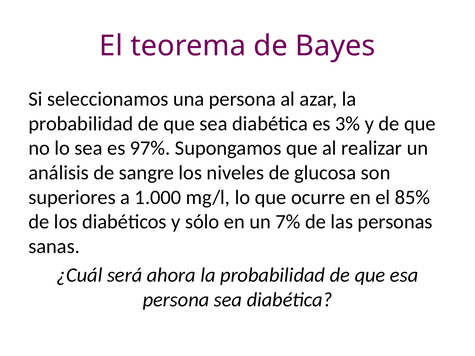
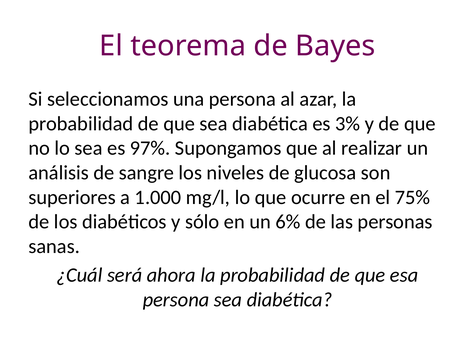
85%: 85% -> 75% (413, 197)
7%: 7% -> 6% (288, 222)
